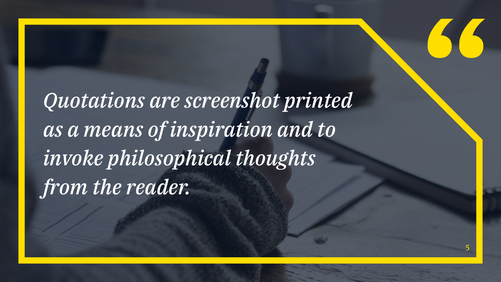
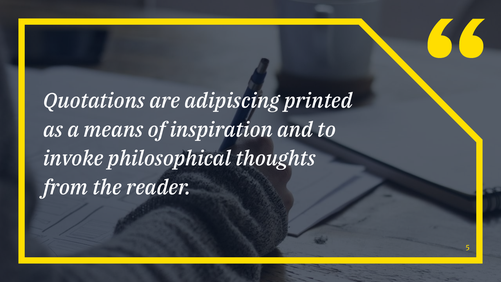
screenshot: screenshot -> adipiscing (232, 101)
